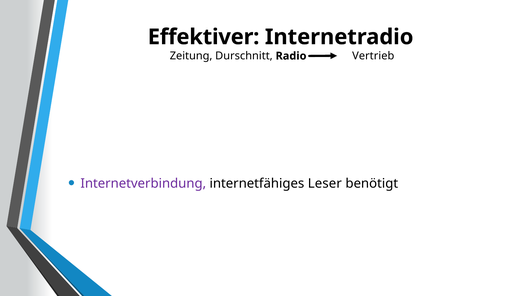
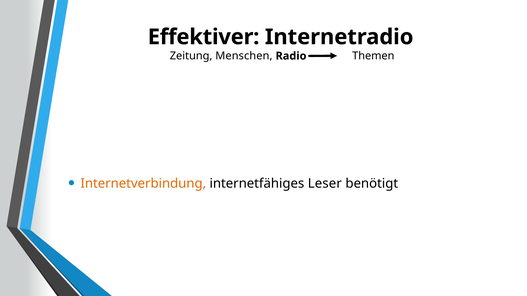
Durschnitt: Durschnitt -> Menschen (244, 56)
Vertrieb: Vertrieb -> Themen (373, 56)
Internetverbindung colour: purple -> orange (143, 184)
